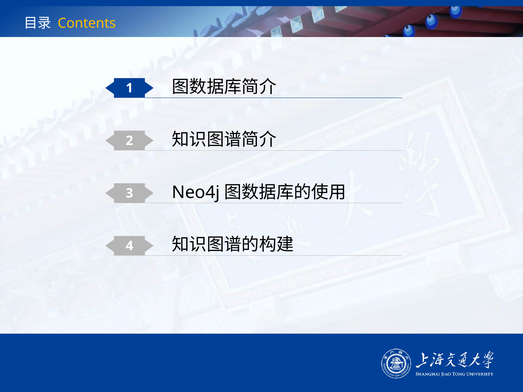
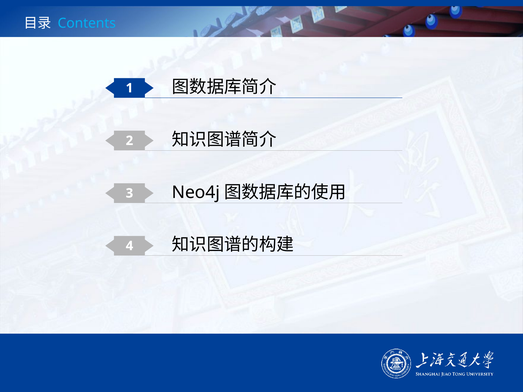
Contents colour: yellow -> light blue (87, 23)
